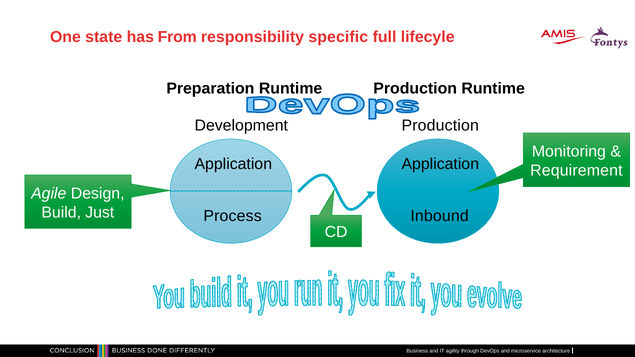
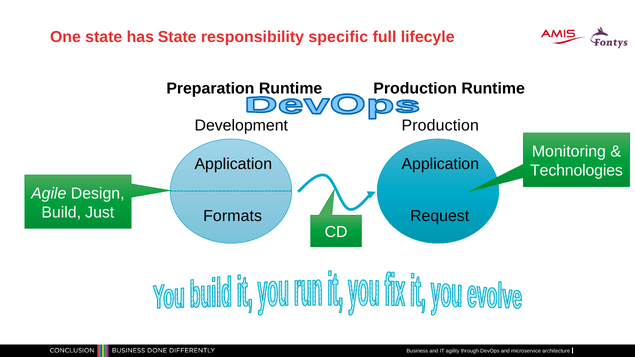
has From: From -> State (177, 37)
Requirement: Requirement -> Technologies (577, 170)
Process: Process -> Formats (233, 216)
Inbound: Inbound -> Request (440, 216)
